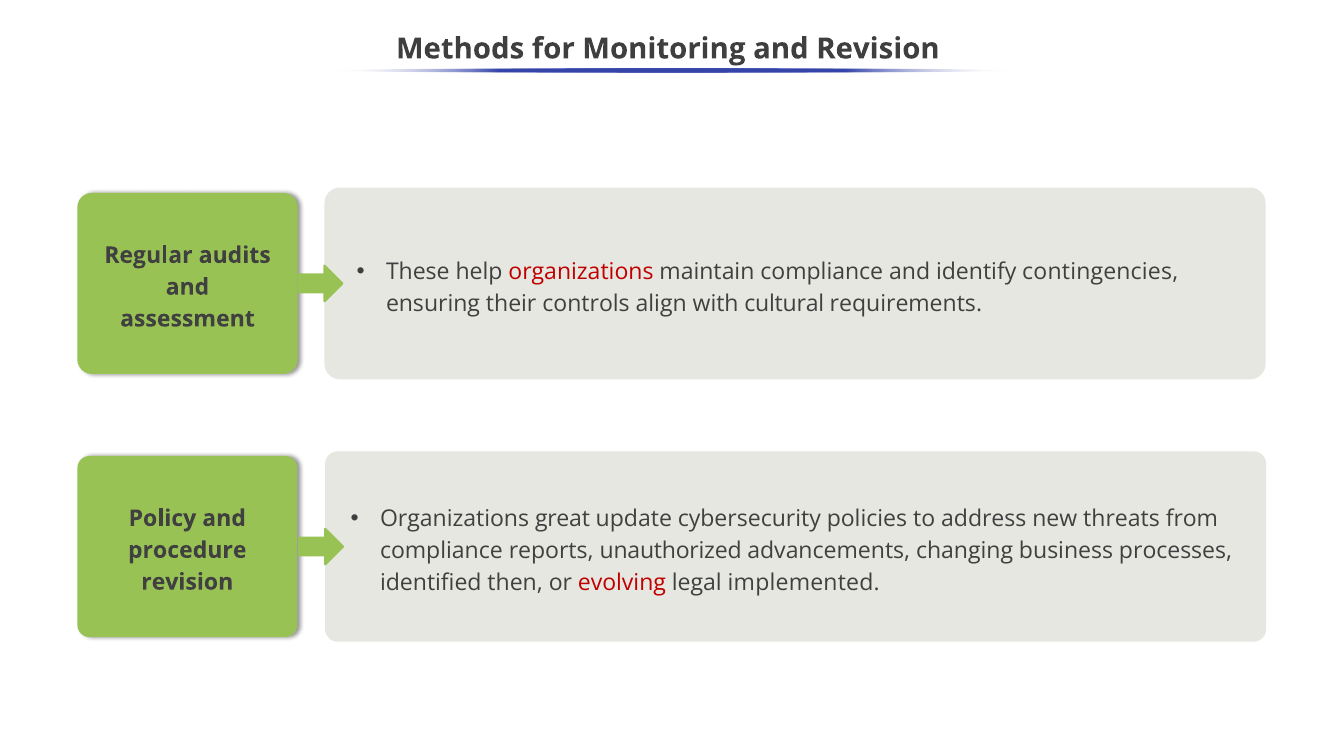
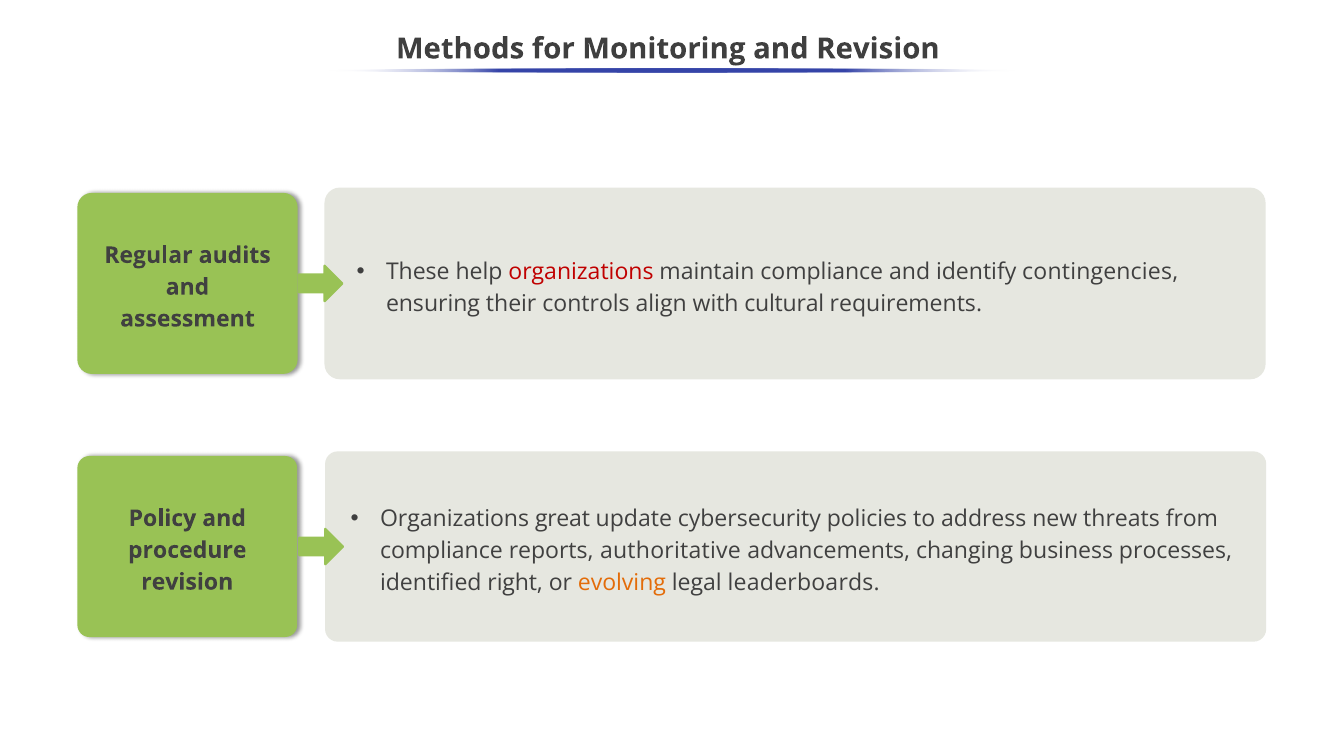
unauthorized: unauthorized -> authoritative (670, 551)
then: then -> right (515, 583)
evolving colour: red -> orange (622, 583)
implemented: implemented -> leaderboards (804, 583)
